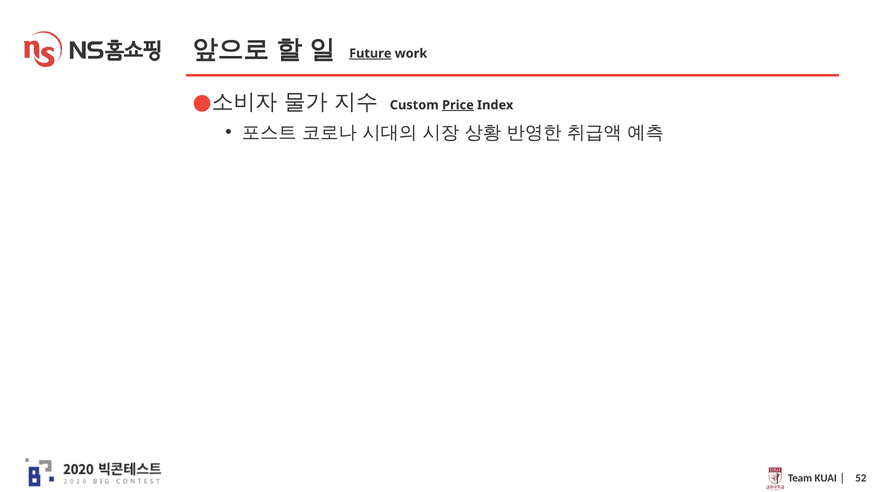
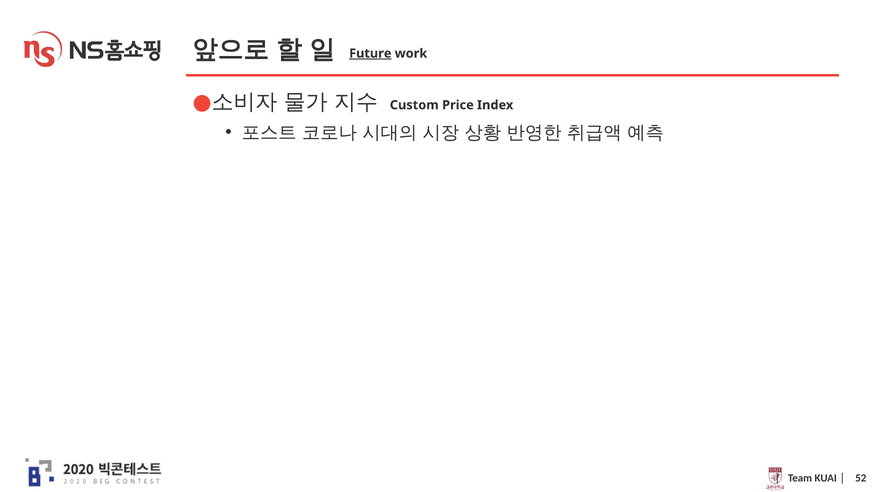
Price underline: present -> none (458, 105)
